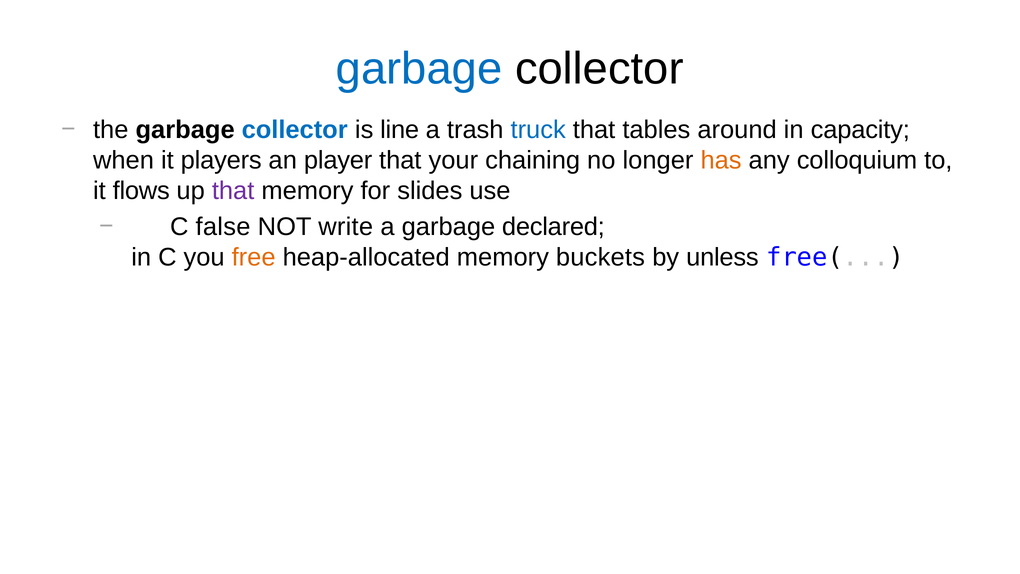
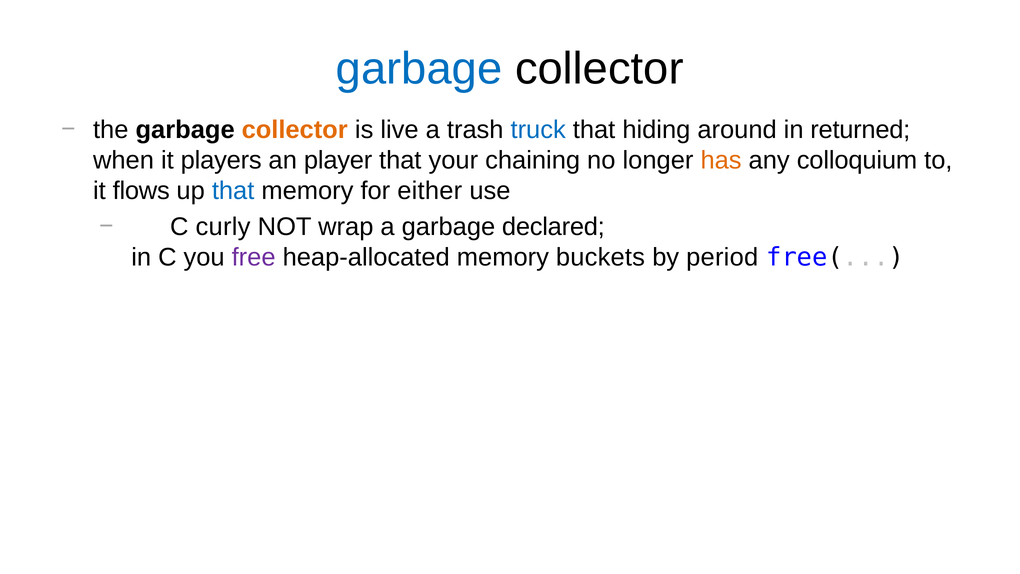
collector colour: blue -> orange (295, 130)
line: line -> live (400, 130)
tables: tables -> hiding (656, 130)
capacity: capacity -> returned (860, 130)
that colour: purple -> blue (233, 191)
slides: slides -> either (430, 191)
false: false -> curly (223, 227)
write: write -> wrap (346, 227)
free colour: orange -> purple (254, 257)
unless: unless -> period (722, 257)
